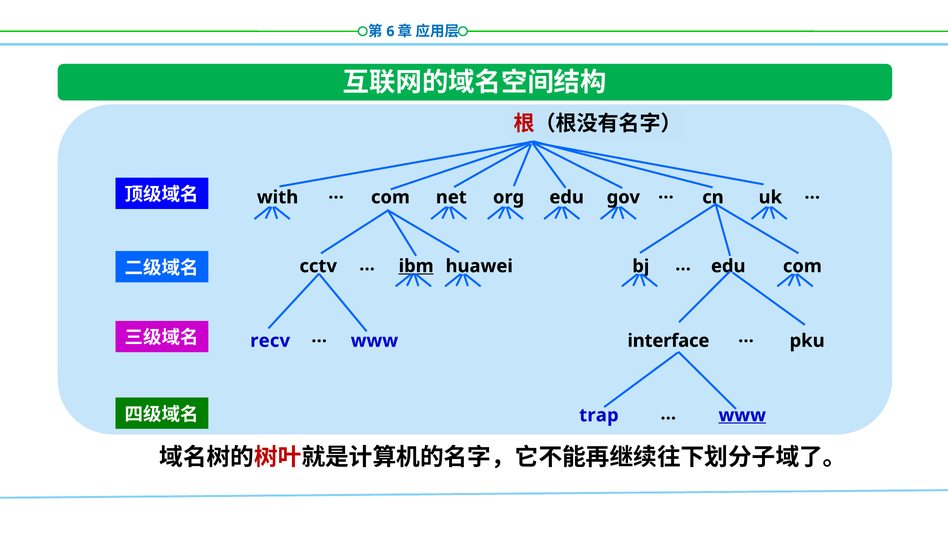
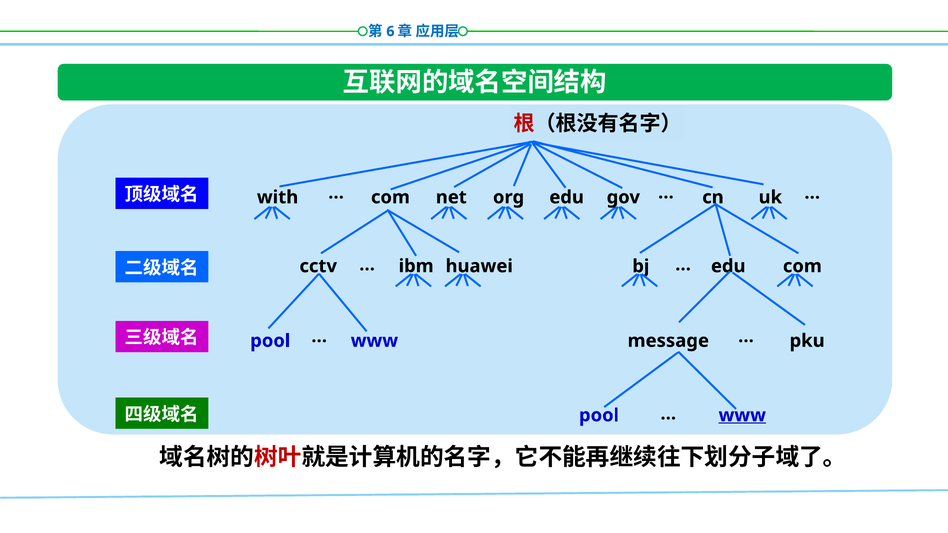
ibm underline: present -> none (416, 266)
recv: recv -> pool (270, 341)
interface: interface -> message (668, 341)
trap: trap -> pool (599, 415)
